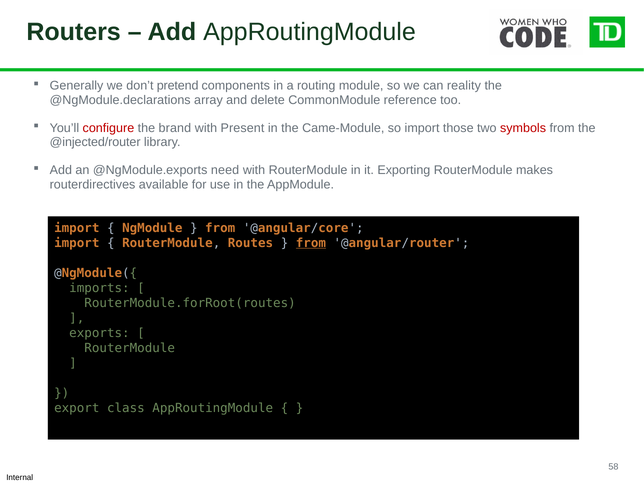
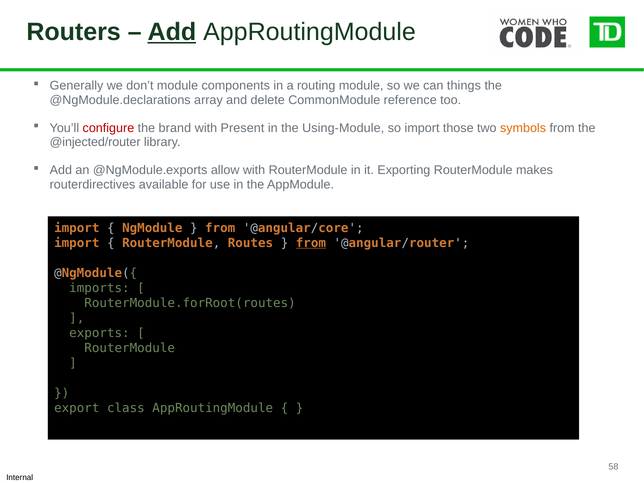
Add underline: none -> present (172, 32)
don’t pretend: pretend -> module (178, 86)
reality: reality -> things (464, 86)
Came-Module: Came-Module -> Using-Module (343, 128)
symbols colour: red -> orange (523, 128)
need: need -> allow (225, 170)
